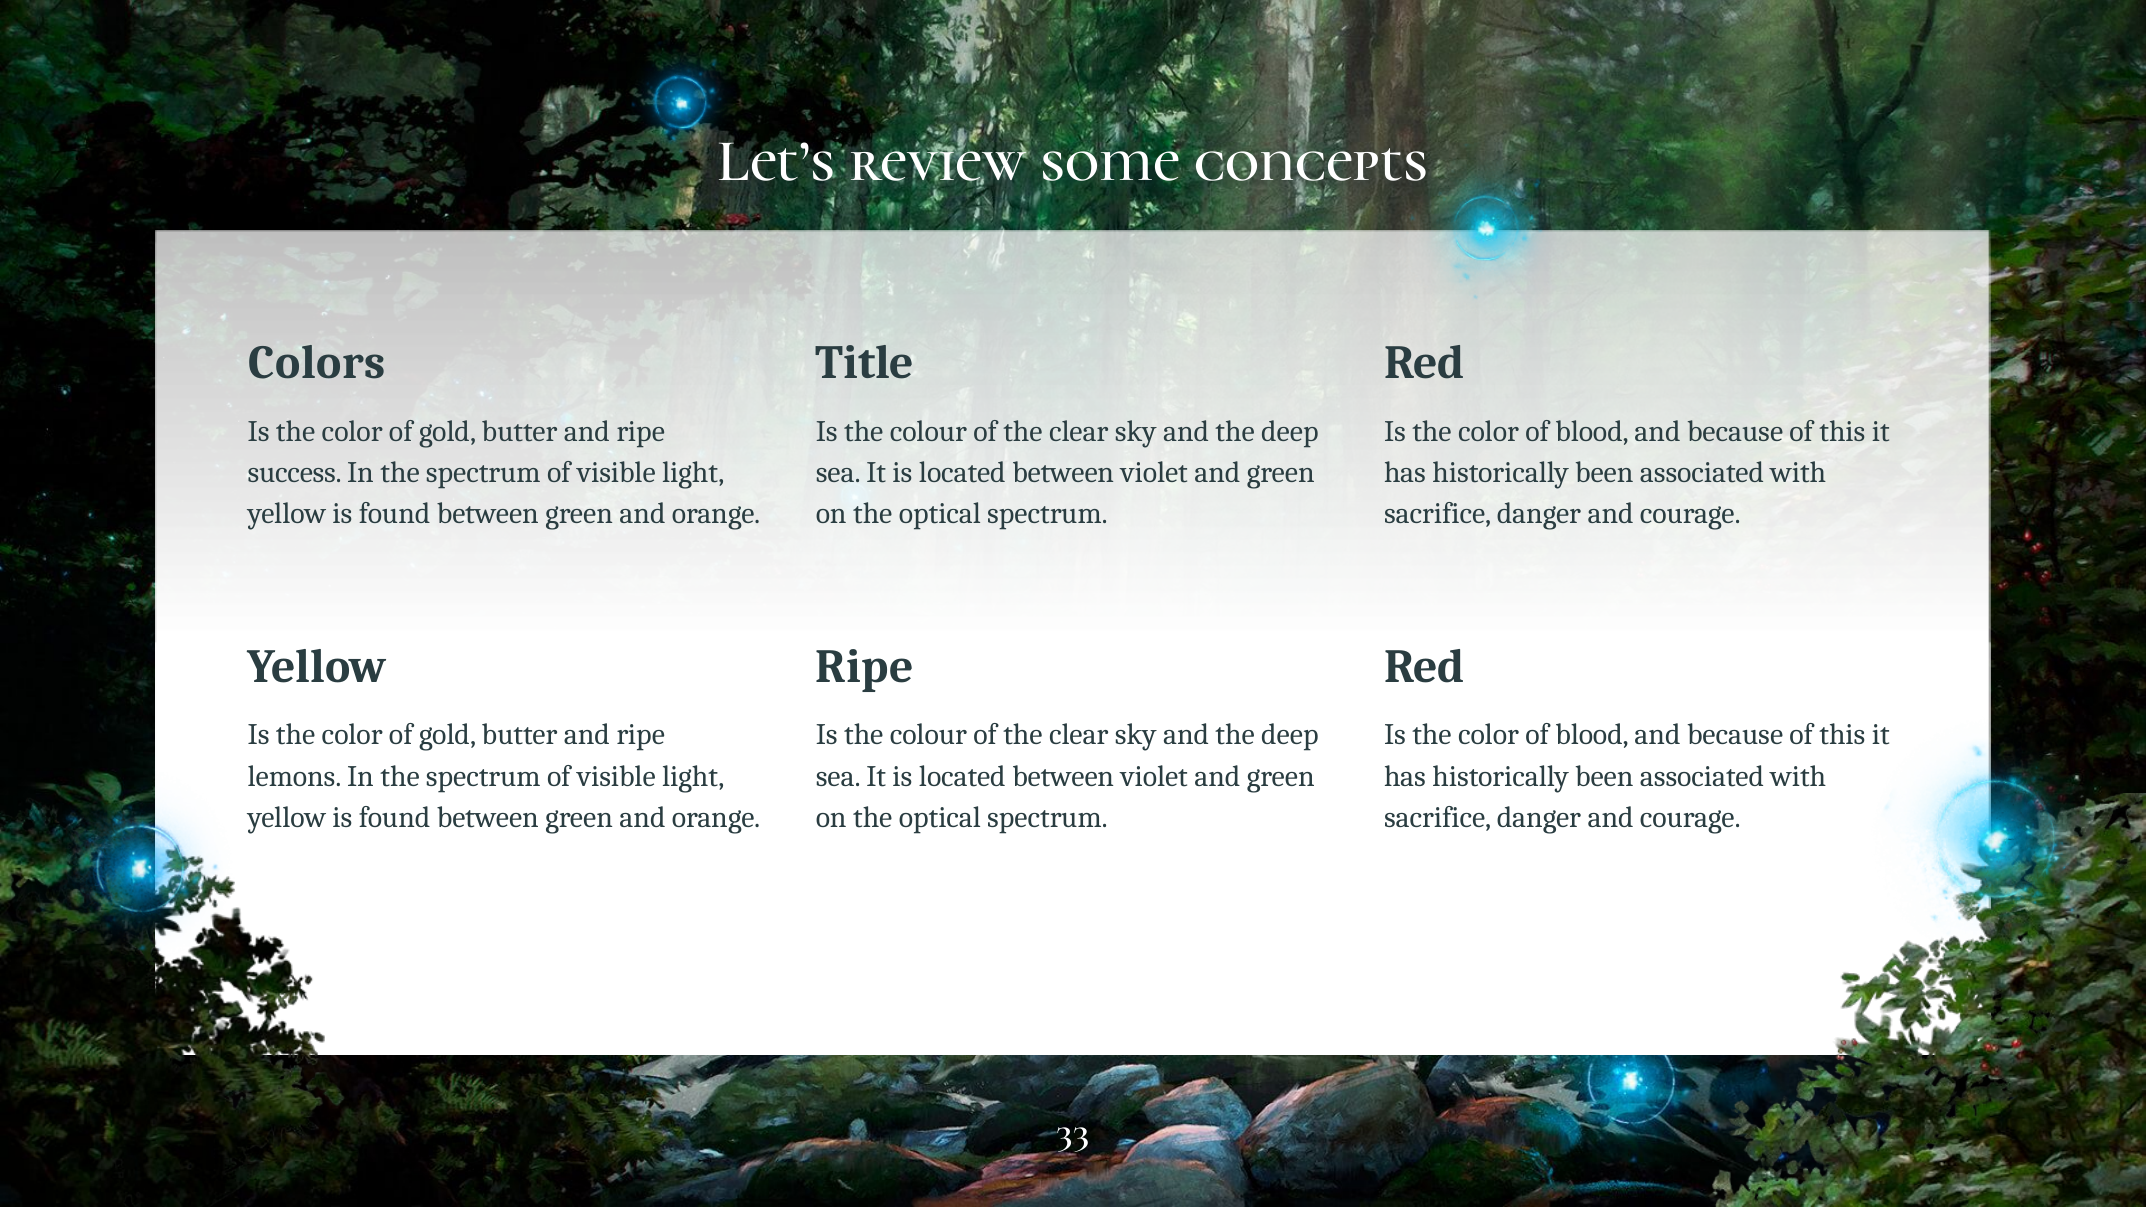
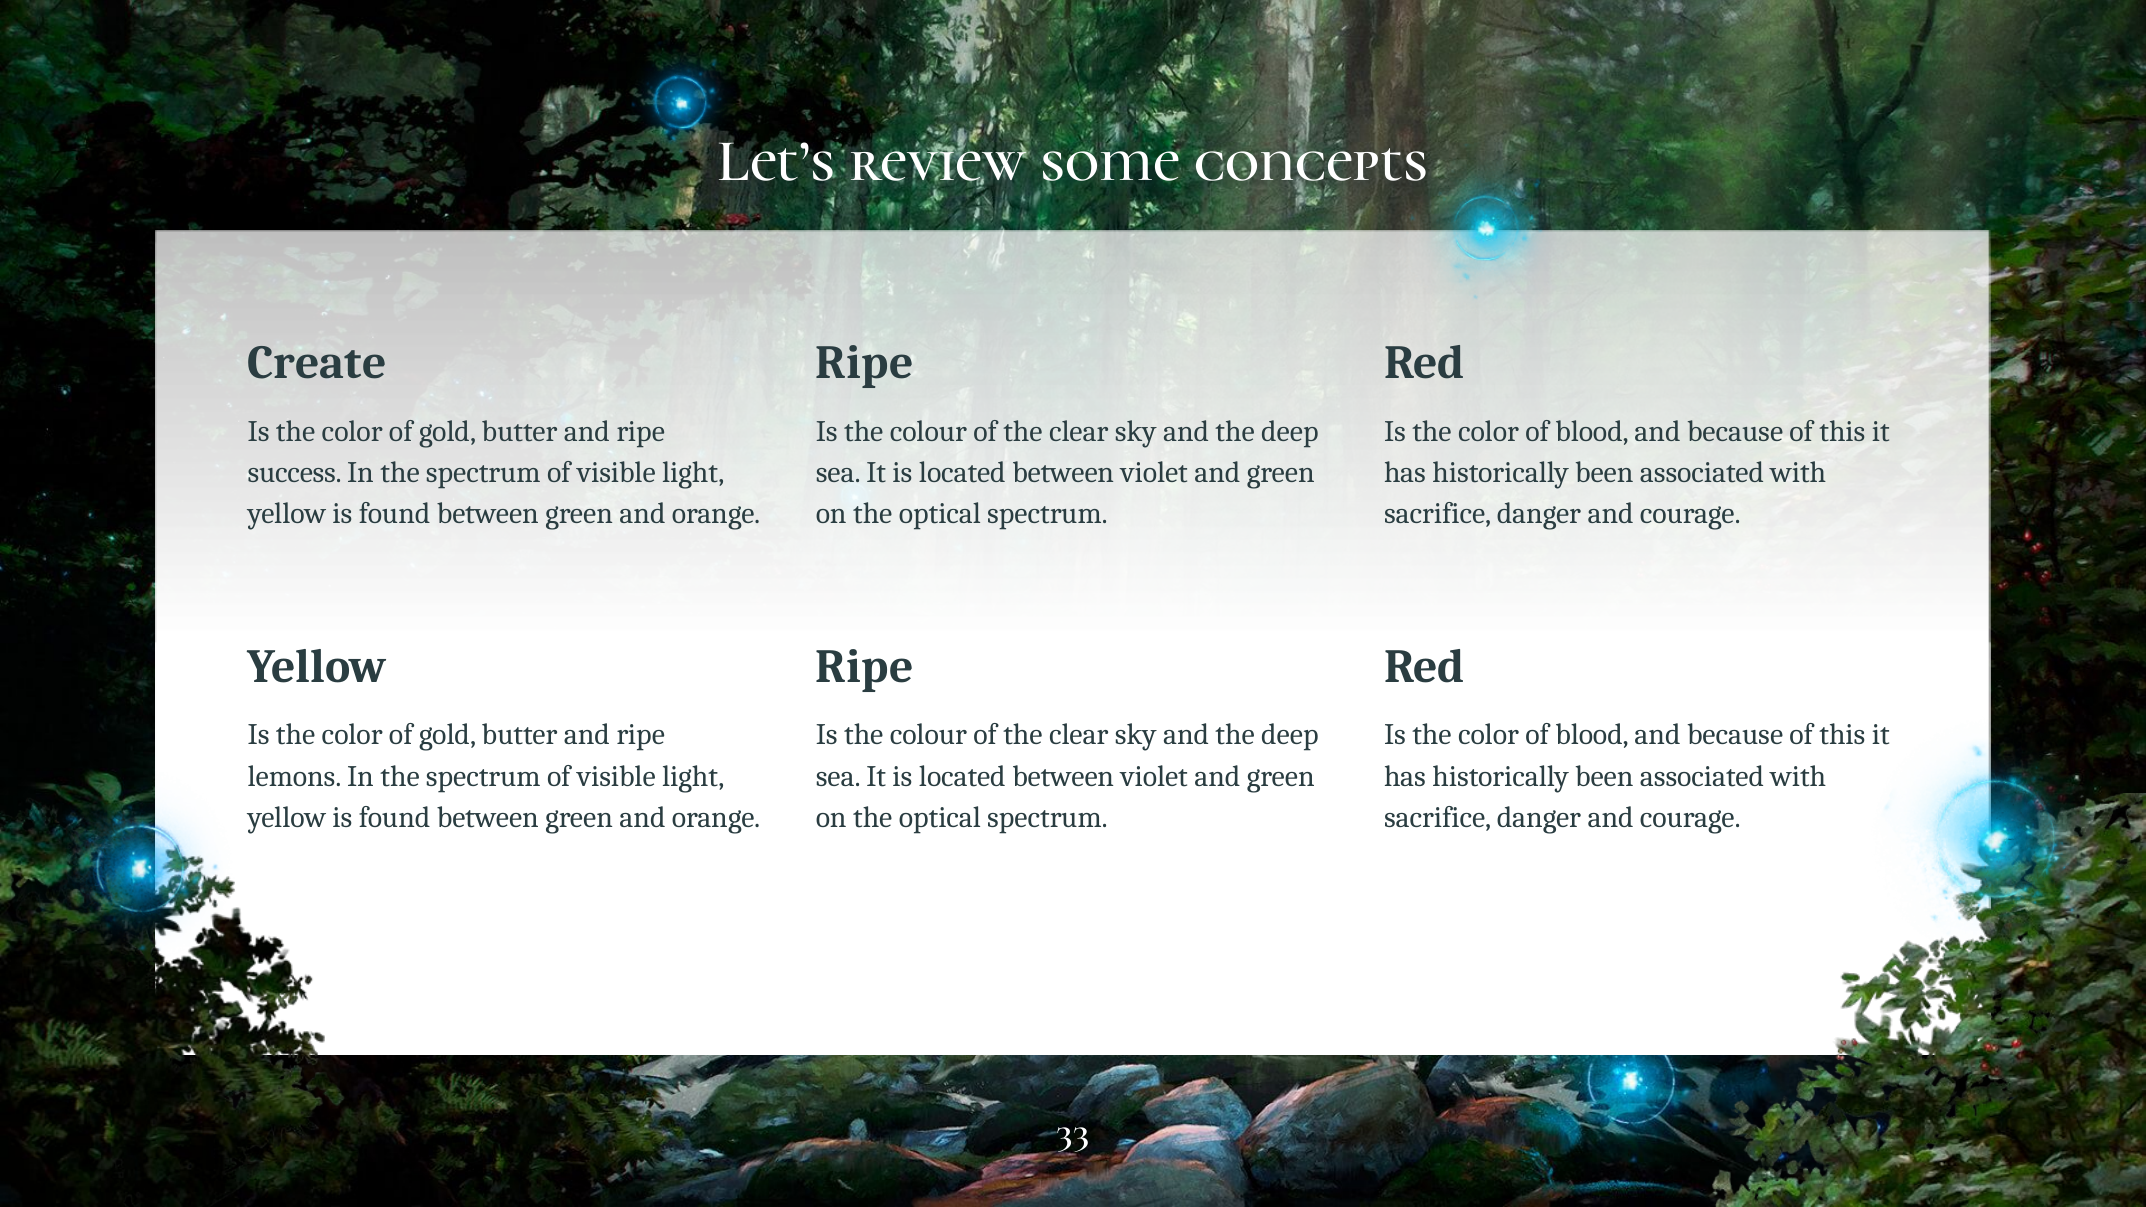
Colors: Colors -> Create (317, 363)
Title: Title -> Ripe (865, 363)
